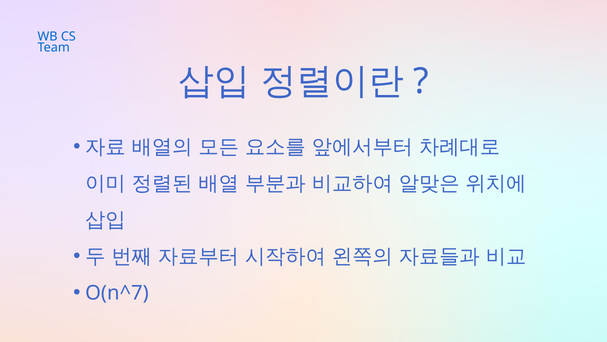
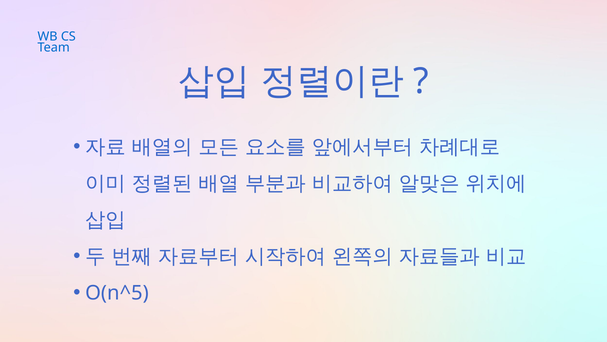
O(n^7: O(n^7 -> O(n^5 (117, 292)
